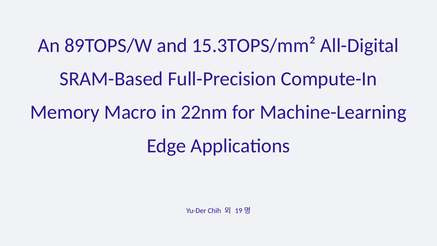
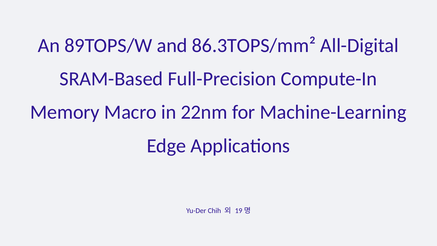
15.3TOPS/mm²: 15.3TOPS/mm² -> 86.3TOPS/mm² (254, 46)
